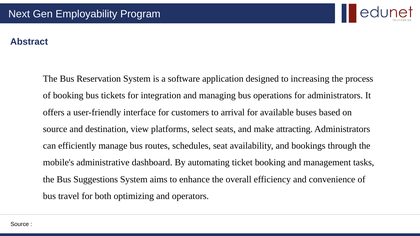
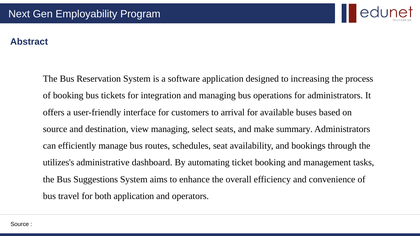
view platforms: platforms -> managing (170, 129)
attracting: attracting -> summary (294, 129)
mobile's: mobile's -> utilizes's (59, 163)
both optimizing: optimizing -> application (134, 196)
